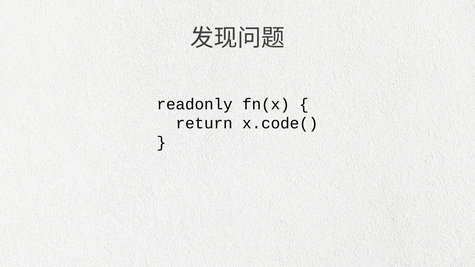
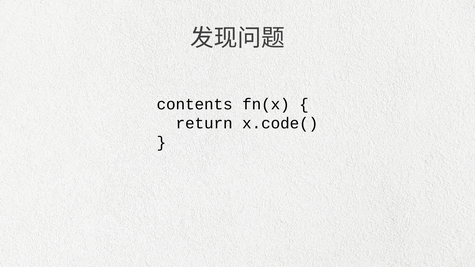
readonly: readonly -> contents (195, 104)
